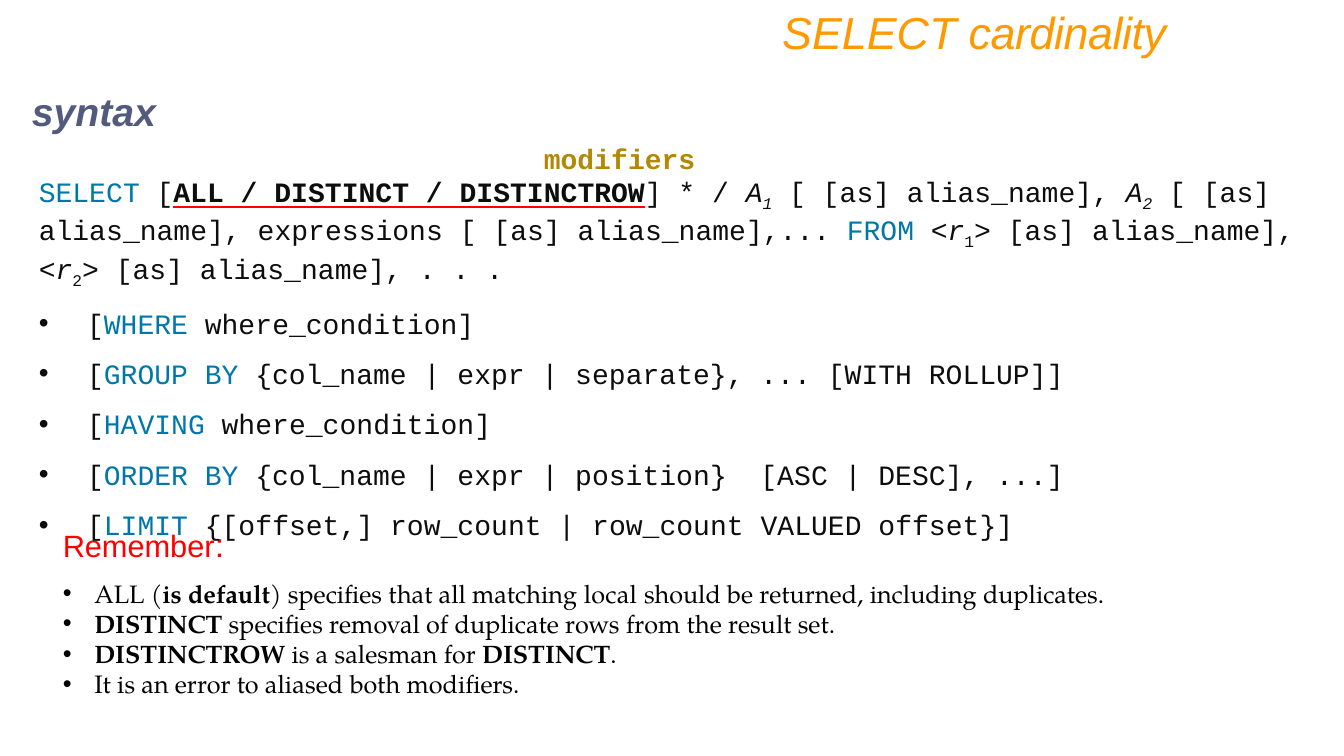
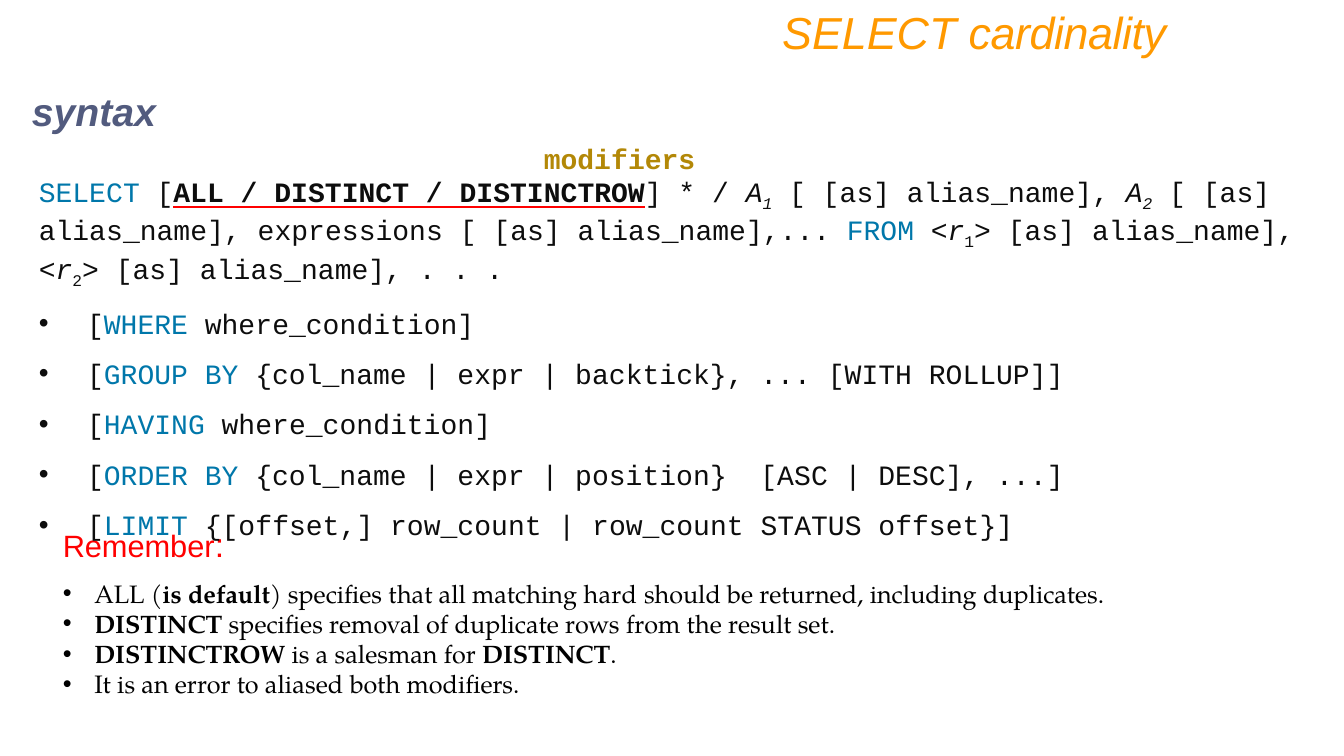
separate: separate -> backtick (659, 375)
VALUED: VALUED -> STATUS (811, 526)
local: local -> hard (610, 595)
